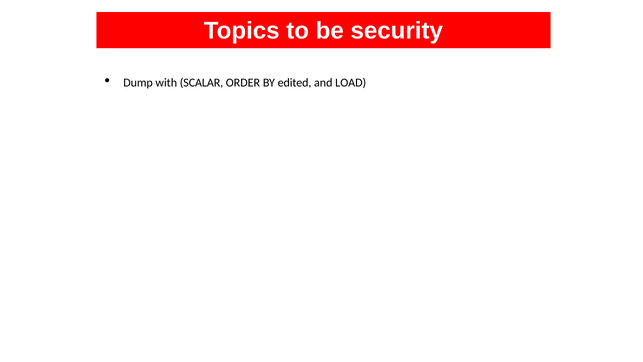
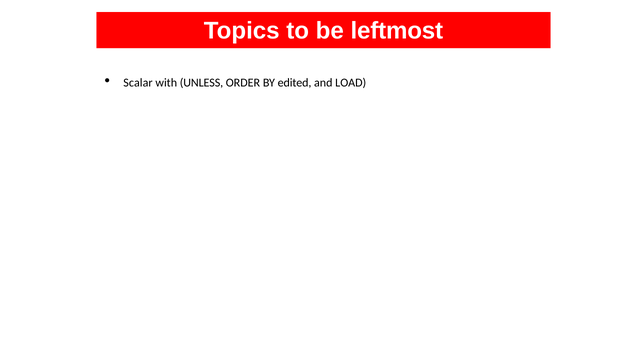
security: security -> leftmost (397, 31)
Dump: Dump -> Scalar (138, 83)
SCALAR: SCALAR -> UNLESS (202, 83)
